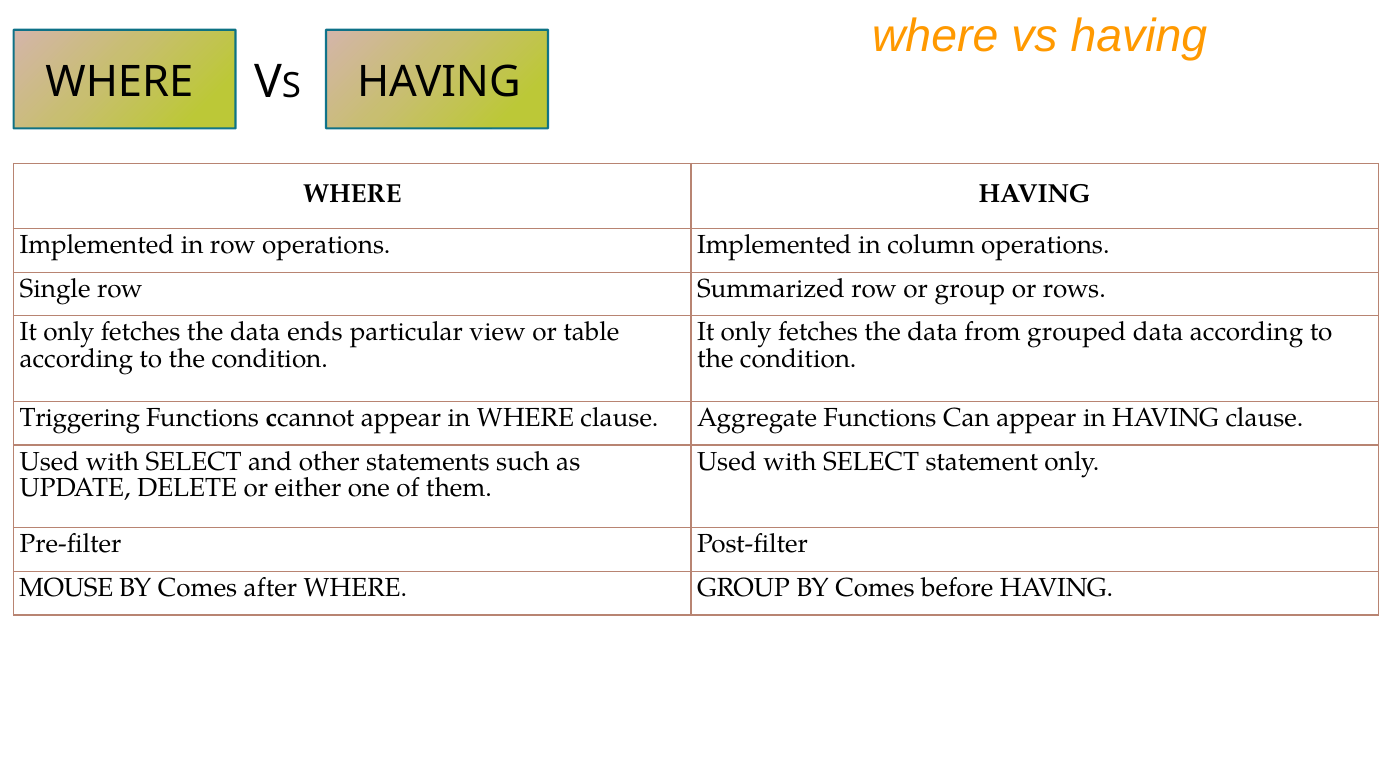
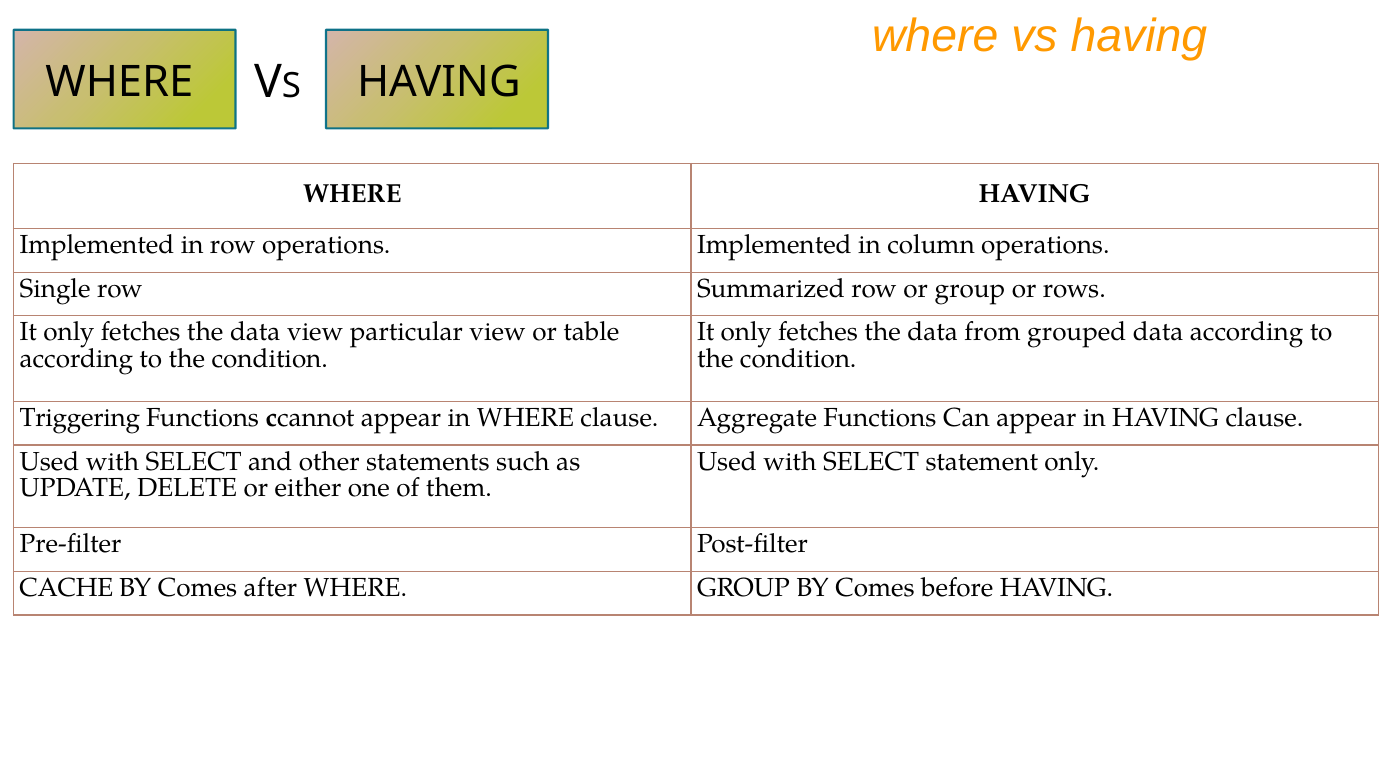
data ends: ends -> view (315, 332)
MOUSE: MOUSE -> CACHE (66, 588)
